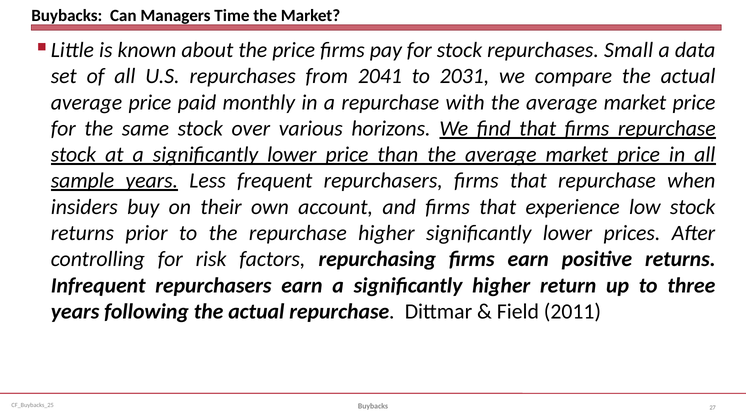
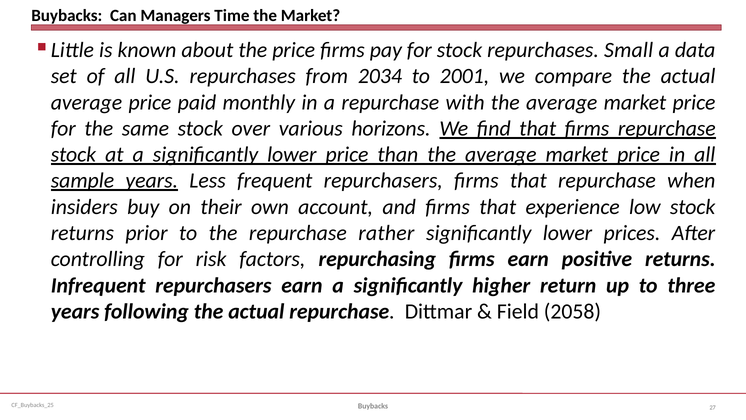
2041: 2041 -> 2034 (380, 76)
2031: 2031 -> 2001 (464, 76)
repurchase higher: higher -> rather (386, 233)
2011: 2011 -> 2058 (572, 311)
